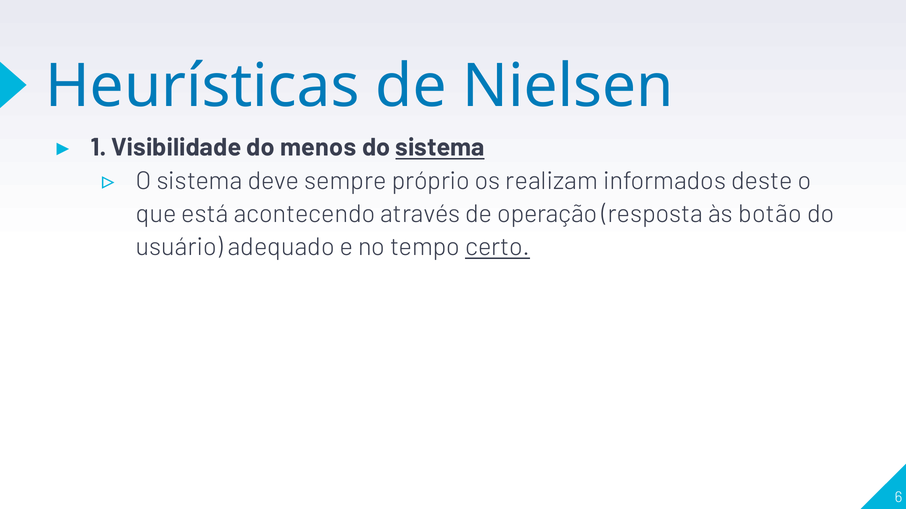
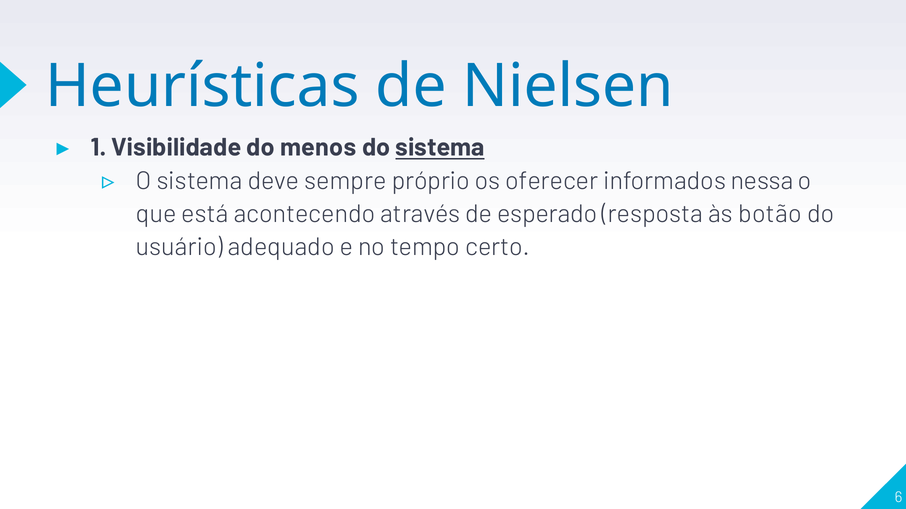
realizam: realizam -> oferecer (552, 181)
deste: deste -> nessa (762, 181)
operação: operação -> esperado (547, 214)
certo underline: present -> none (498, 248)
